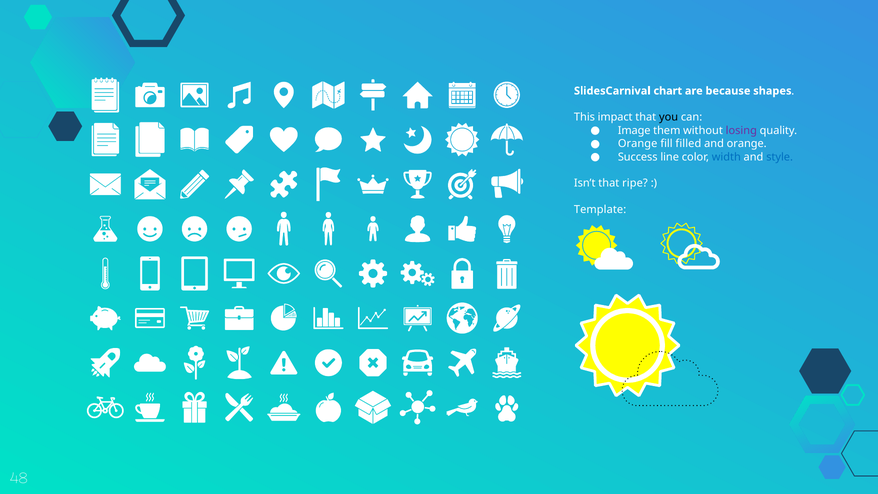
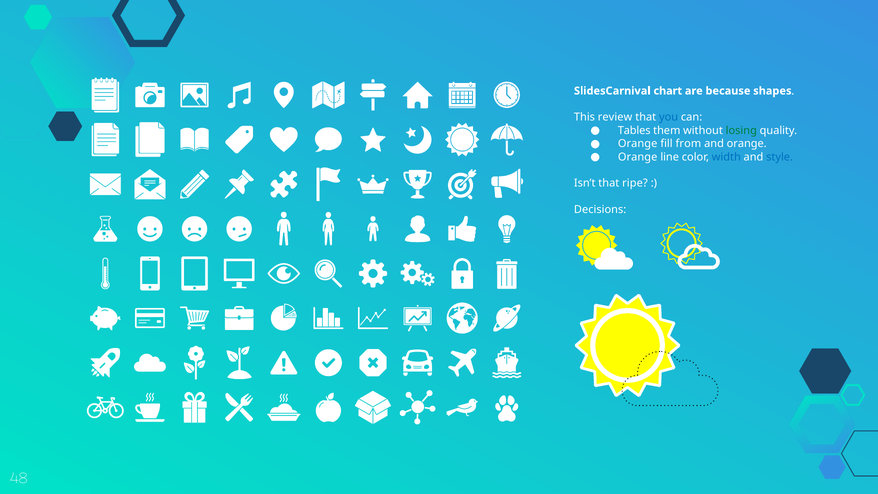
impact: impact -> review (615, 117)
you colour: black -> blue (669, 117)
Image: Image -> Tables (634, 130)
losing colour: purple -> green (741, 130)
filled: filled -> from (688, 144)
Success: Success -> Orange (638, 157)
Template: Template -> Decisions (600, 210)
